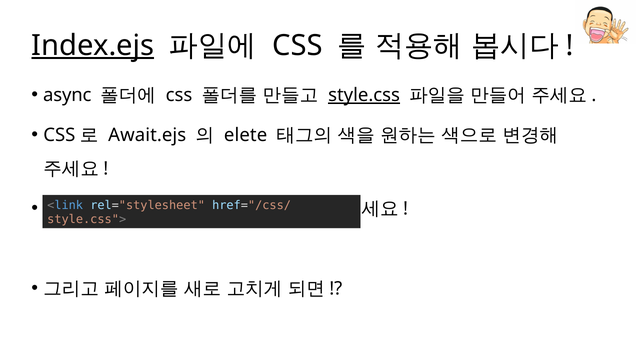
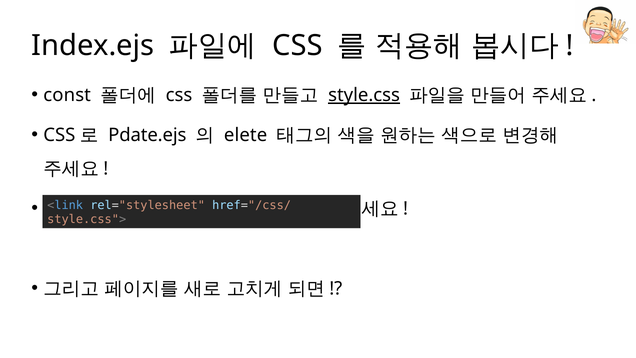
Index.ejs underline: present -> none (93, 46)
async: async -> const (67, 95)
Await.ejs: Await.ejs -> Pdate.ejs (147, 135)
